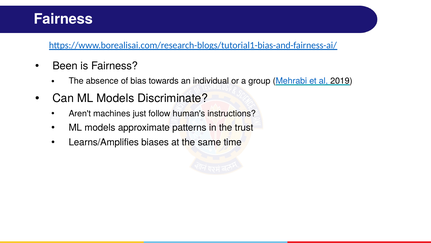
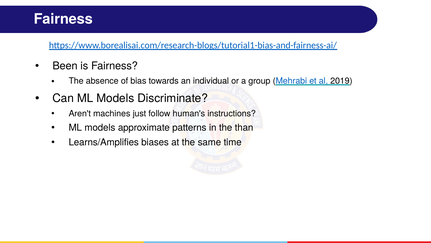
trust: trust -> than (244, 127)
